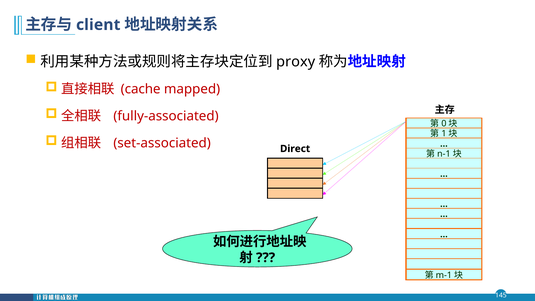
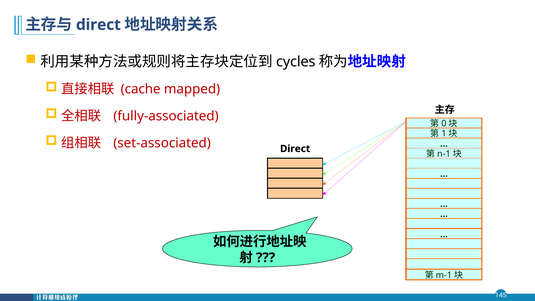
client: client -> direct (98, 25)
proxy: proxy -> cycles (296, 62)
